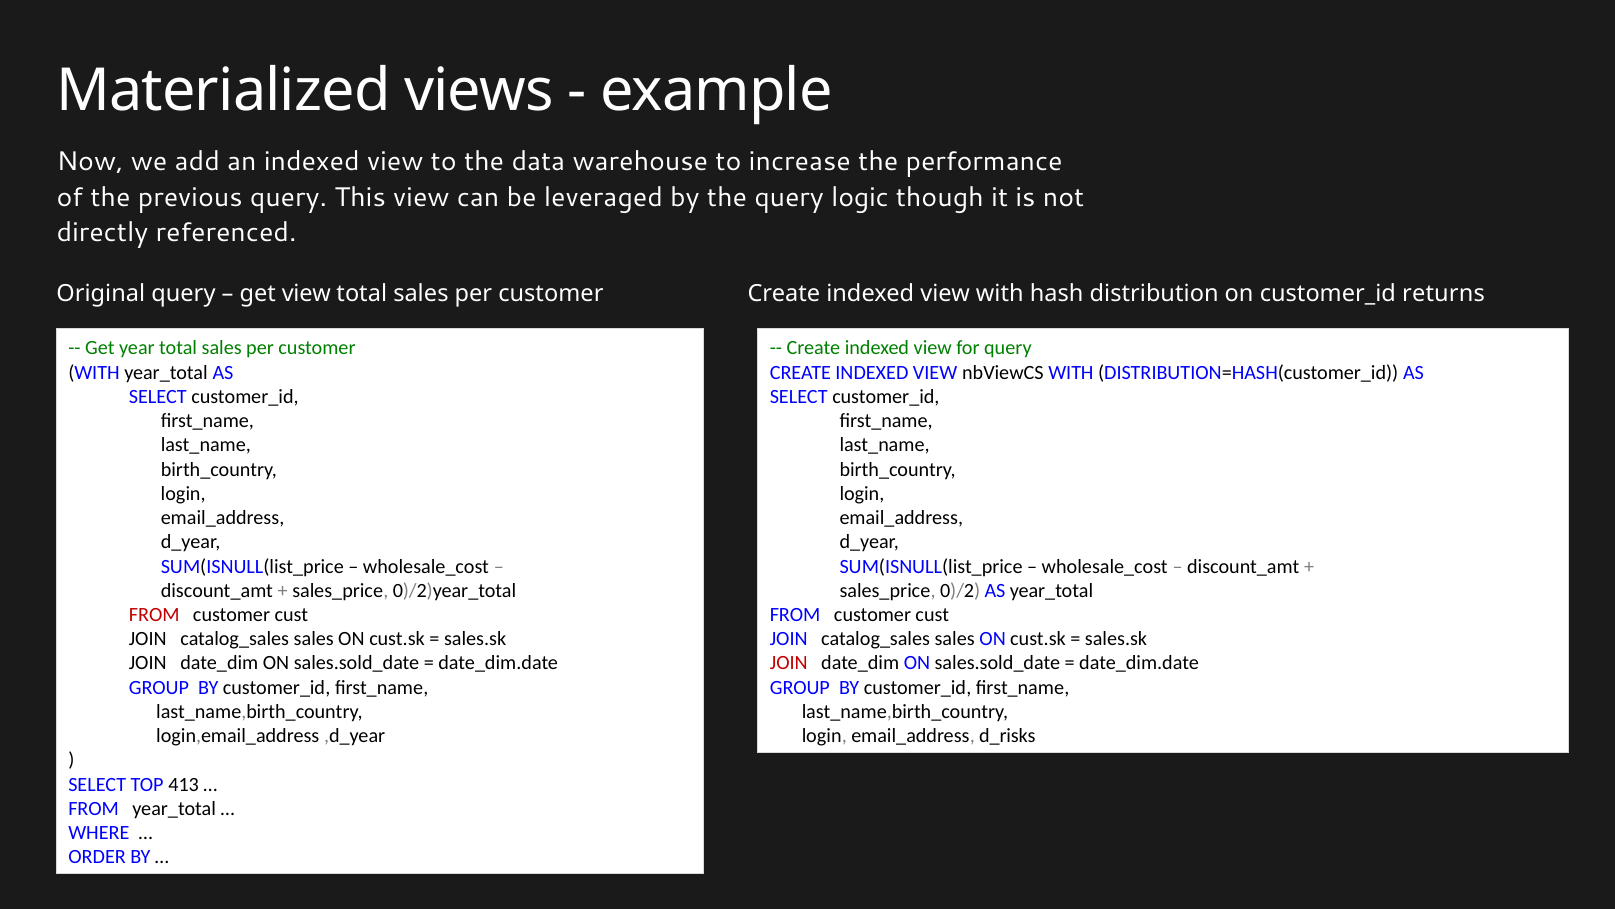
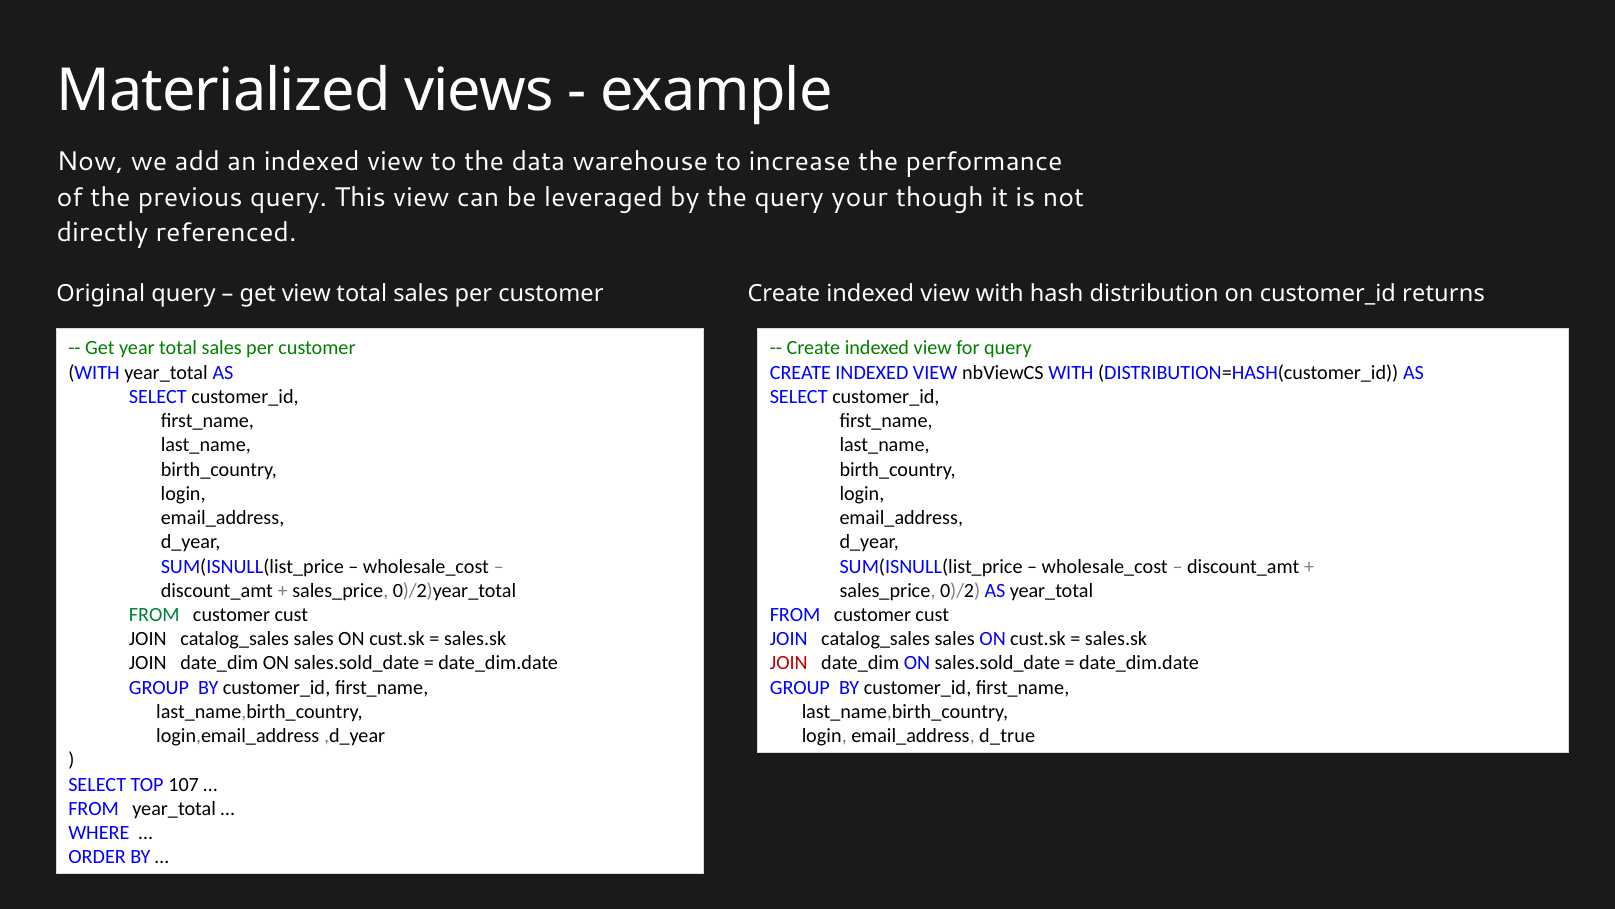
logic: logic -> your (860, 197)
FROM colour: red -> green (154, 614)
d_risks: d_risks -> d_true (1007, 736)
413: 413 -> 107 (184, 784)
